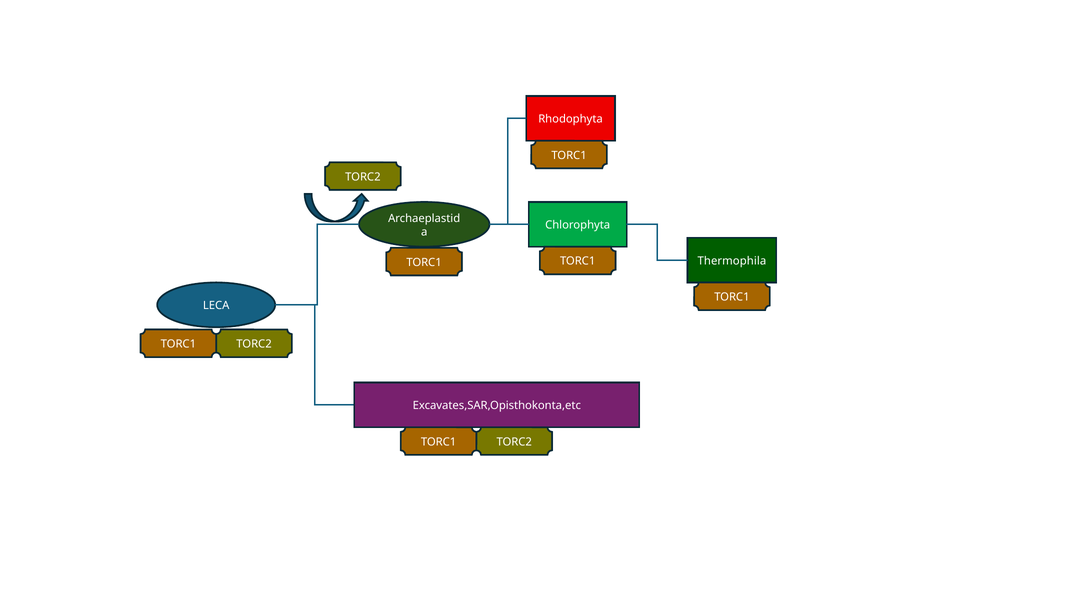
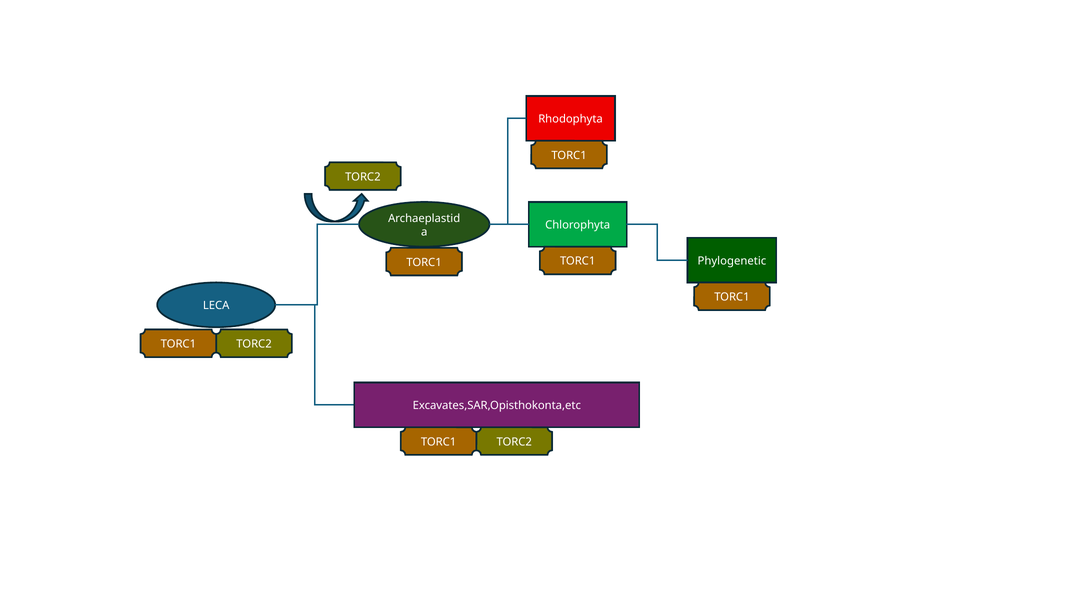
Thermophila: Thermophila -> Phylogenetic (732, 261)
